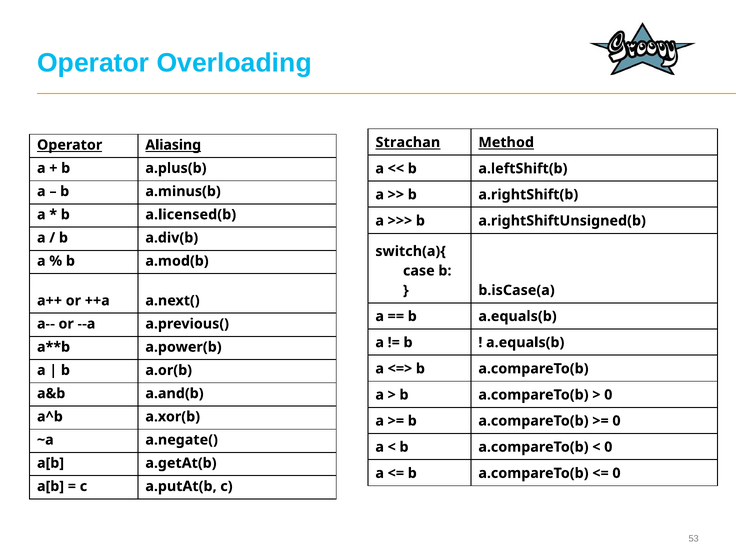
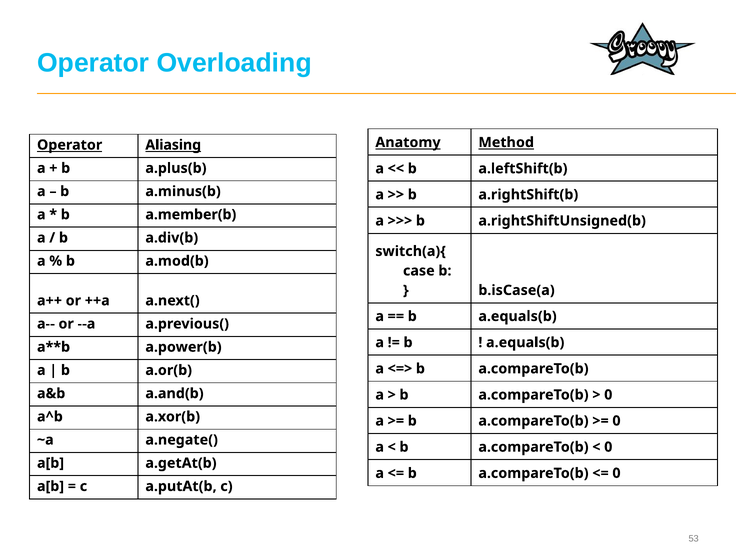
Strachan: Strachan -> Anatomy (408, 142)
a.licensed(b: a.licensed(b -> a.member(b (191, 215)
